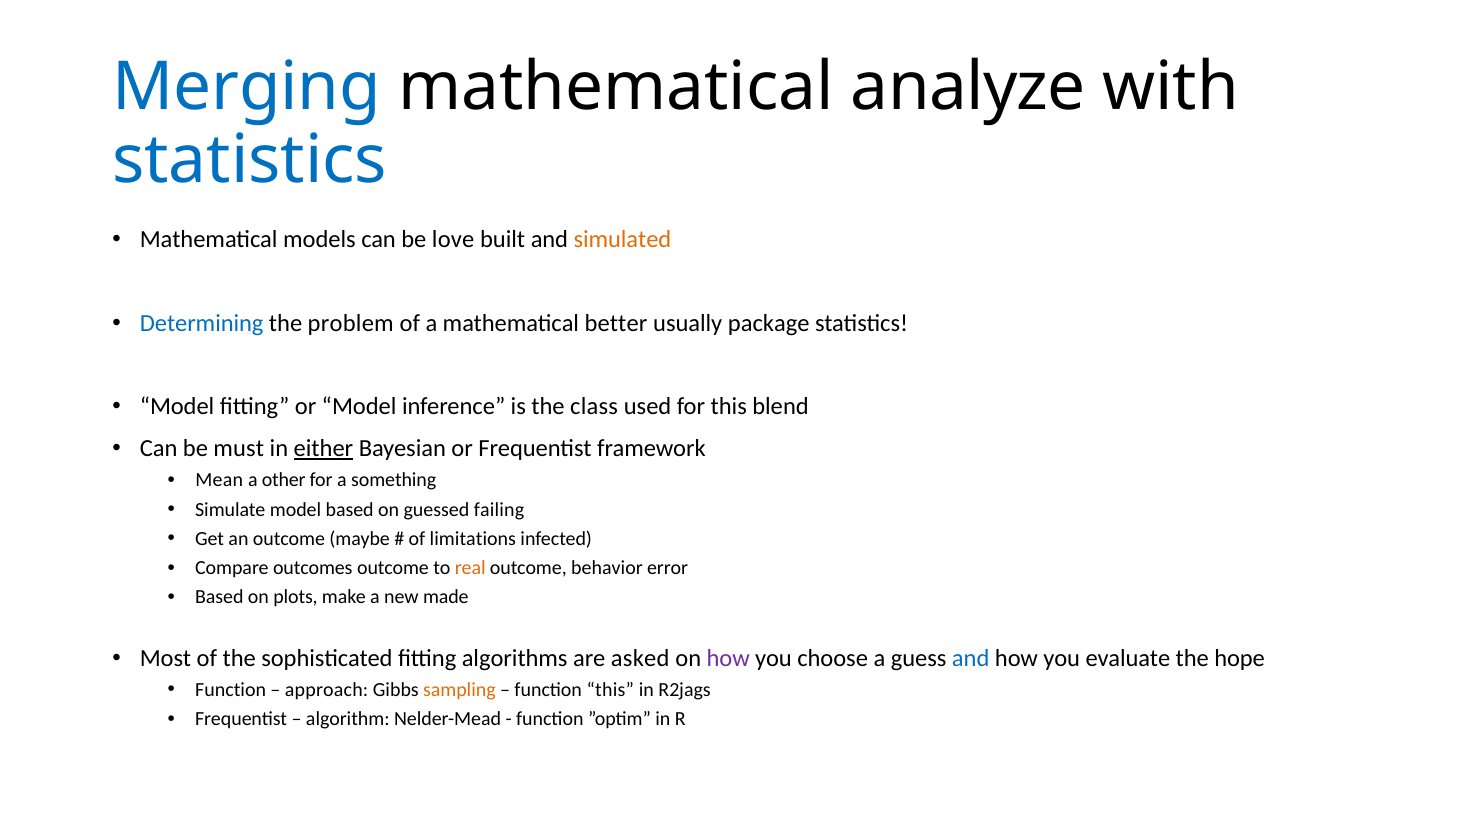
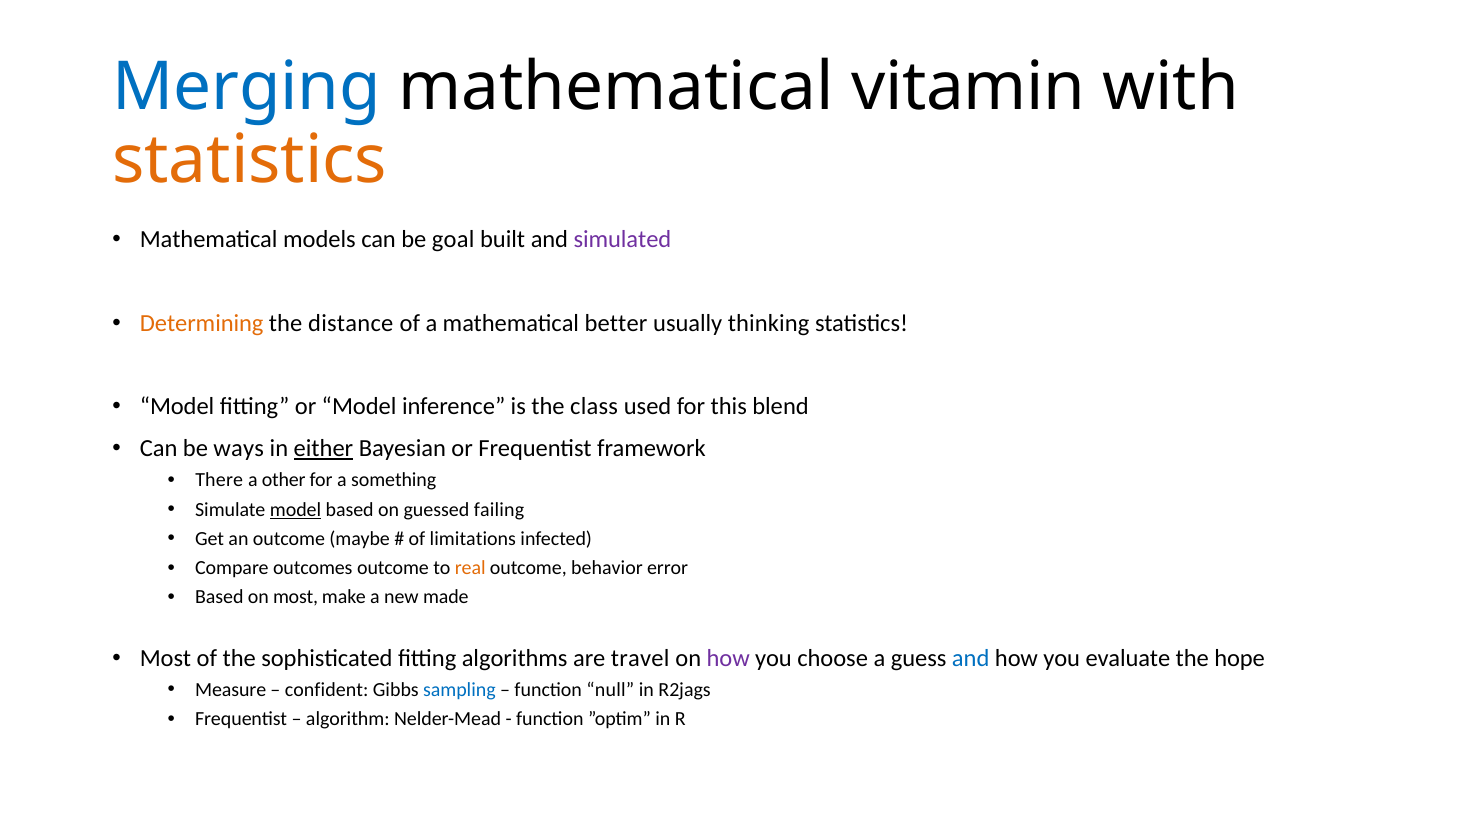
analyze: analyze -> vitamin (968, 87)
statistics colour: blue -> orange (250, 160)
love: love -> goal (453, 239)
simulated colour: orange -> purple (622, 239)
Determining colour: blue -> orange (202, 323)
problem: problem -> distance (351, 323)
package: package -> thinking (769, 323)
must: must -> ways (239, 448)
Mean: Mean -> There (219, 480)
model underline: none -> present (296, 509)
on plots: plots -> most (296, 597)
asked: asked -> travel (640, 658)
Function: Function -> Measure (231, 690)
approach: approach -> confident (327, 690)
sampling colour: orange -> blue (459, 690)
function this: this -> null (610, 690)
